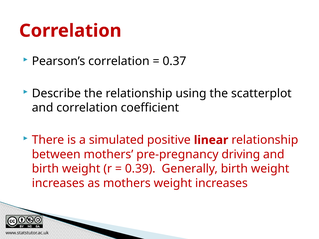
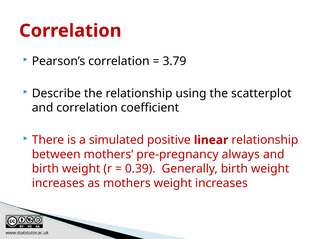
0.37: 0.37 -> 3.79 (174, 61)
driving: driving -> always (241, 155)
